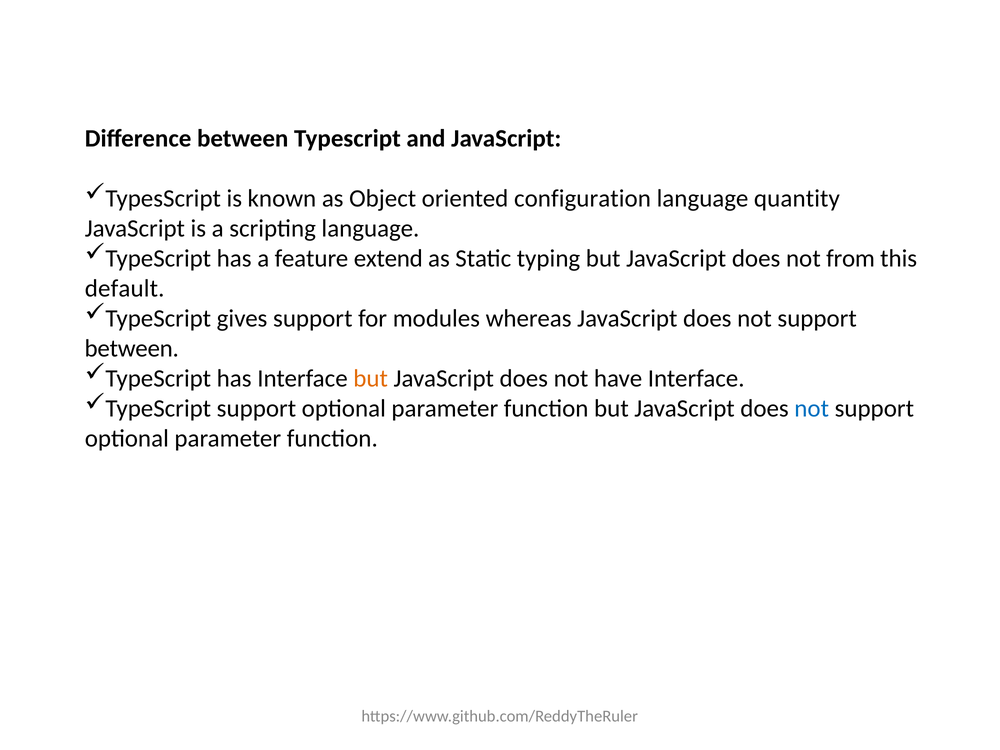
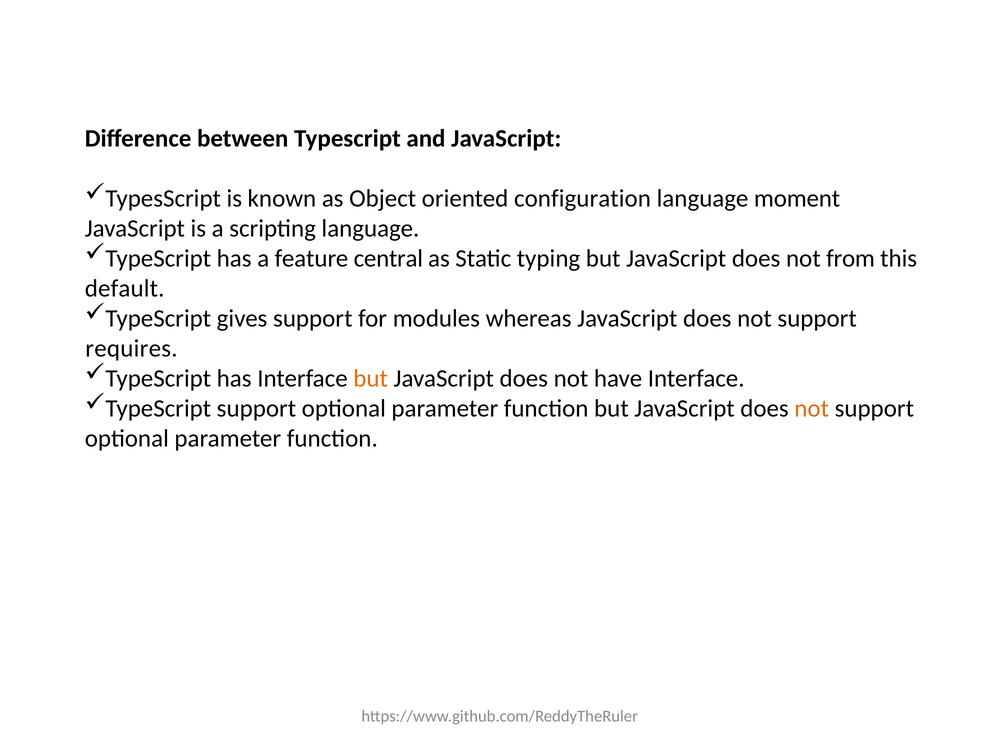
quantity: quantity -> moment (797, 198)
extend: extend -> central (388, 258)
between: between -> requires (131, 348)
not colour: blue -> orange (812, 408)
